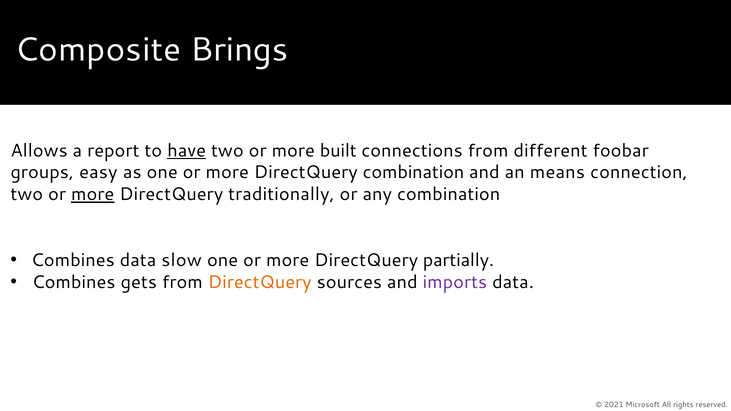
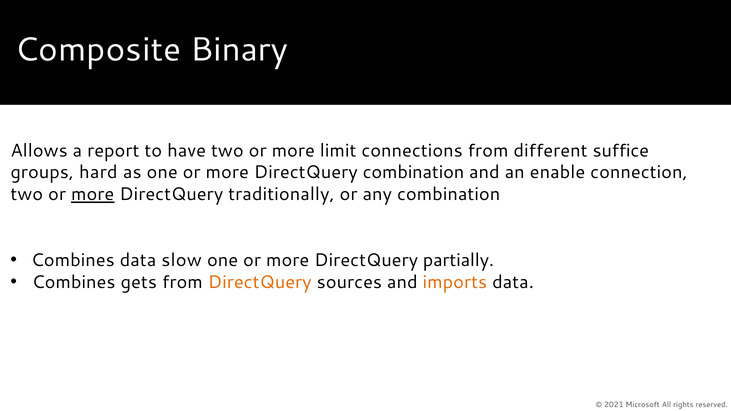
Brings: Brings -> Binary (239, 50)
have underline: present -> none (187, 151)
built: built -> limit (338, 151)
foobar: foobar -> suffice (621, 151)
easy: easy -> hard (98, 173)
means: means -> enable (557, 173)
imports colour: purple -> orange (455, 282)
